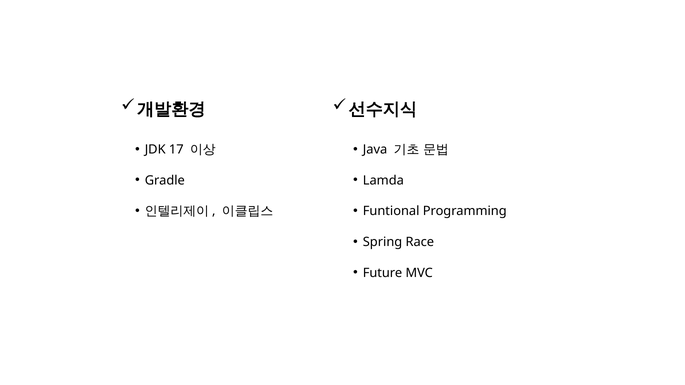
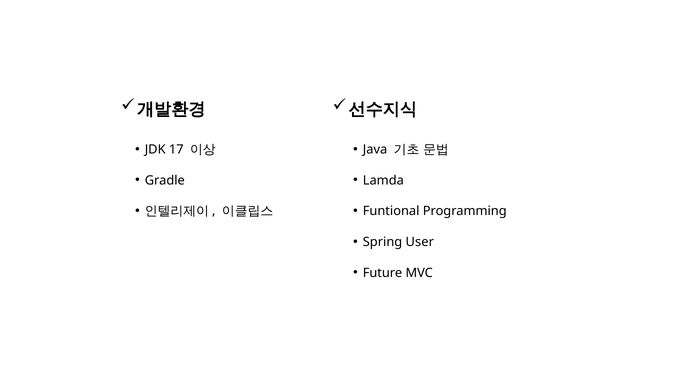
Race: Race -> User (420, 242)
